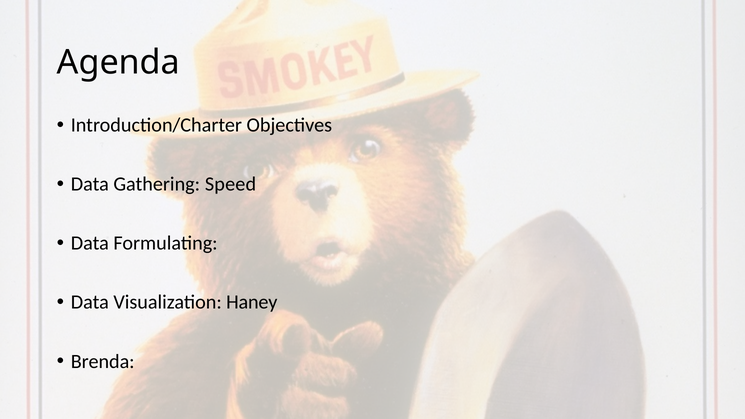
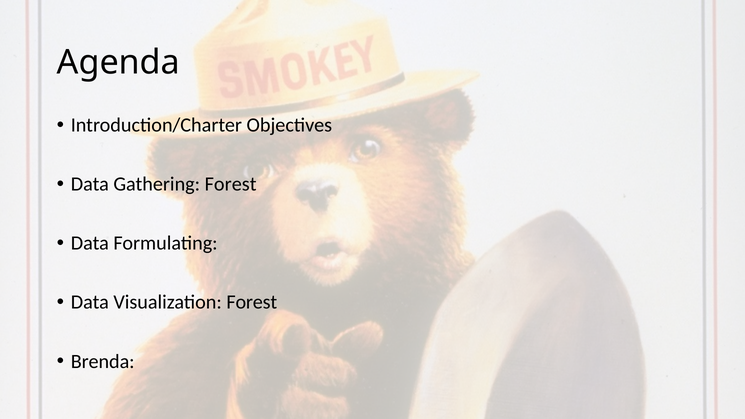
Gathering Speed: Speed -> Forest (231, 184)
Visualization Haney: Haney -> Forest (252, 302)
